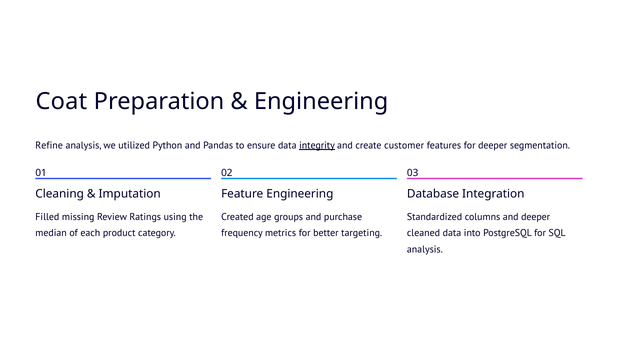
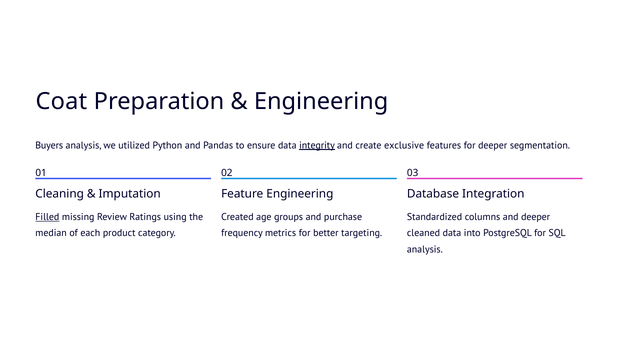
Refine: Refine -> Buyers (49, 146)
customer: customer -> exclusive (404, 146)
Filled underline: none -> present (47, 218)
